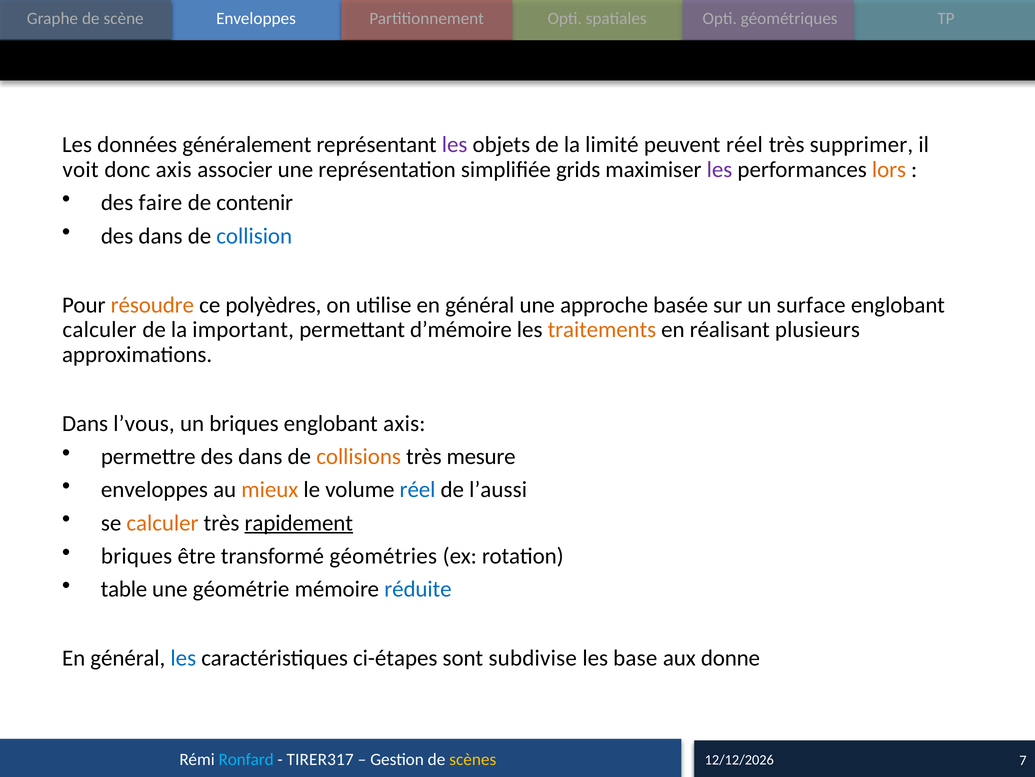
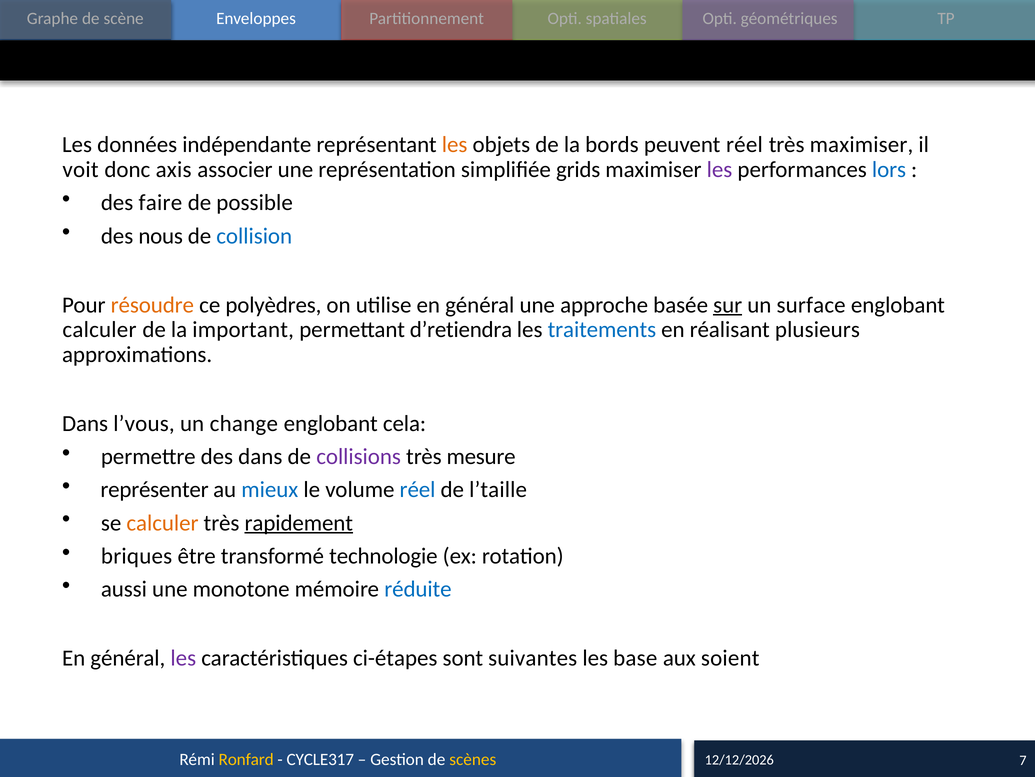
généralement: généralement -> indépendante (247, 145)
les colour: purple -> orange (455, 145)
limité: limité -> bords (612, 145)
très supprimer: supprimer -> maximiser (861, 145)
lors colour: orange -> blue (889, 170)
contenir: contenir -> possible (255, 203)
dans: dans -> nous (161, 236)
sur underline: none -> present (728, 305)
d’mémoire: d’mémoire -> d’retiendra (461, 329)
traitements colour: orange -> blue (602, 329)
un briques: briques -> change (244, 423)
englobant axis: axis -> cela (405, 423)
collisions colour: orange -> purple (359, 456)
enveloppes: enveloppes -> représenter (155, 489)
mieux colour: orange -> blue (270, 489)
l’aussi: l’aussi -> l’taille (498, 489)
géométries: géométries -> technologie (383, 556)
table: table -> aussi (124, 589)
géométrie: géométrie -> monotone (241, 589)
les colour: blue -> purple (183, 658)
subdivise: subdivise -> suivantes (533, 658)
donne: donne -> soient (730, 658)
Ronfard colour: light blue -> yellow (246, 759)
TIRER317: TIRER317 -> CYCLE317 (320, 759)
